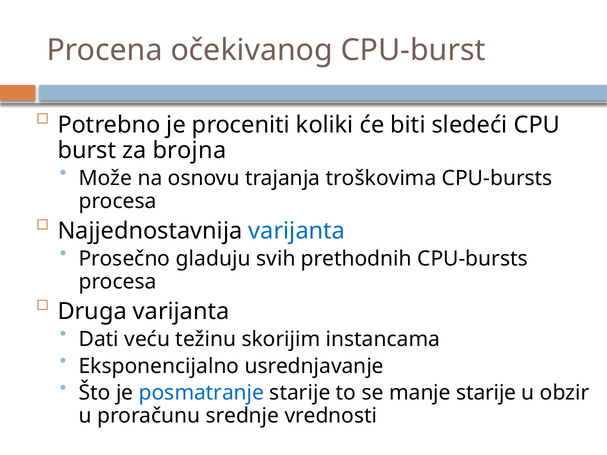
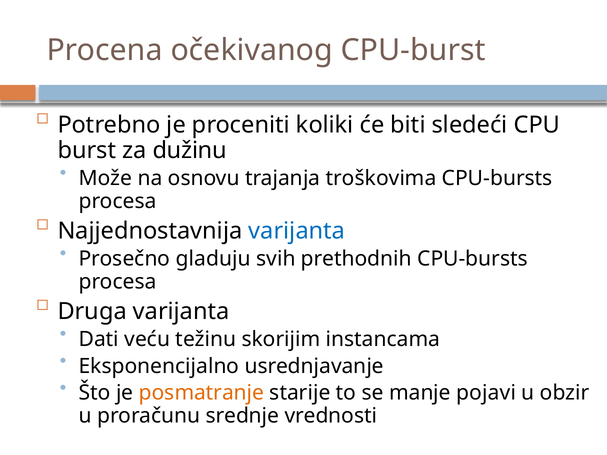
brojna: brojna -> dužinu (190, 151)
posmatranje colour: blue -> orange (202, 393)
manje starije: starije -> pojavi (486, 393)
